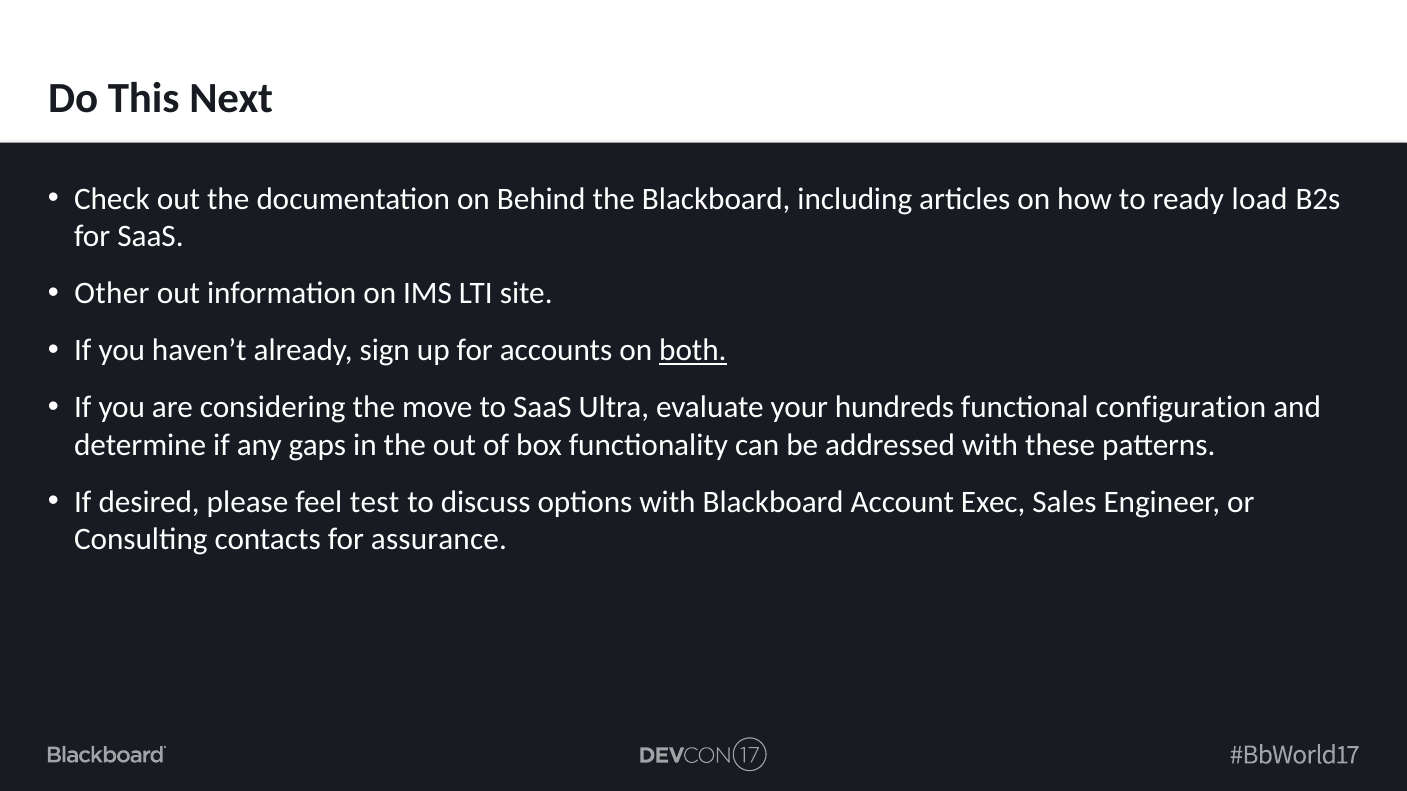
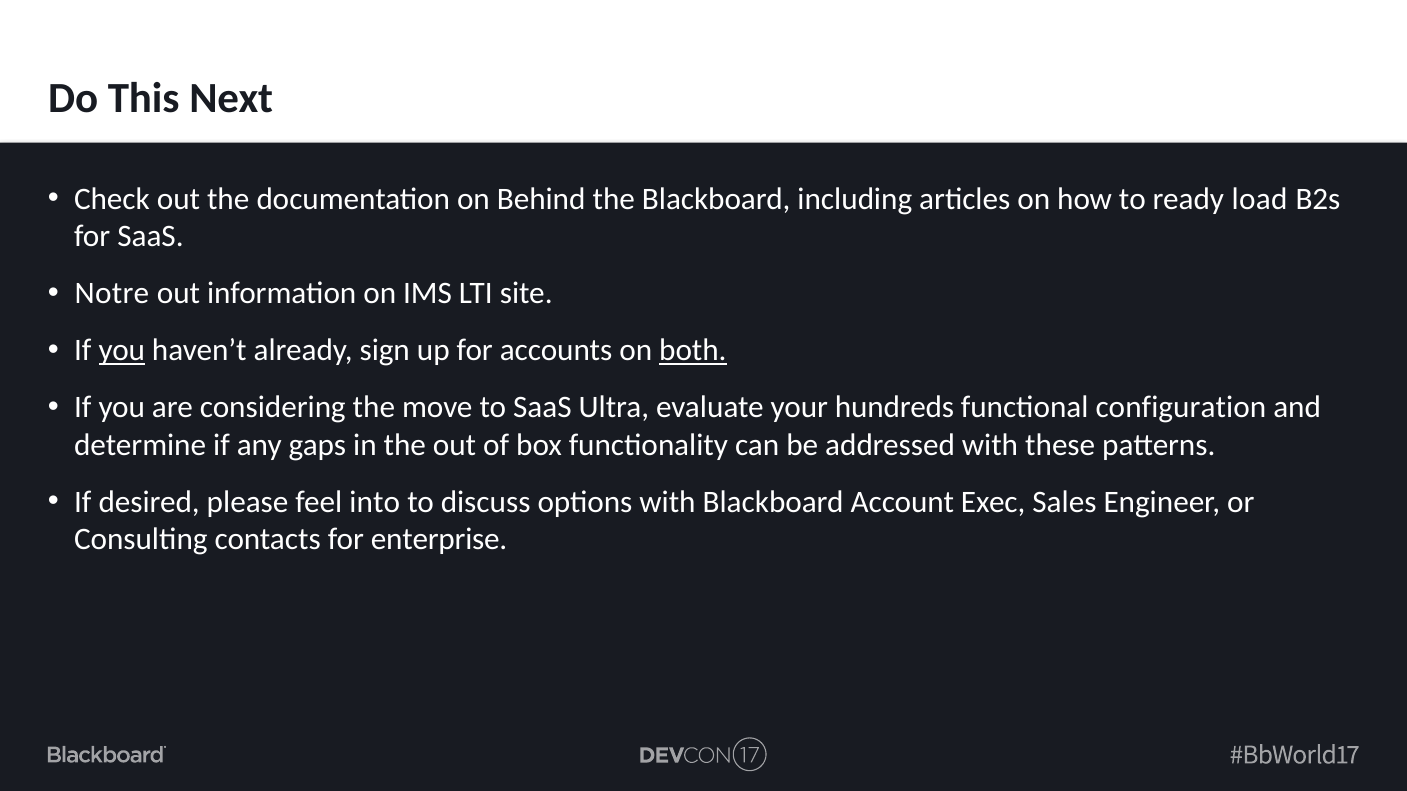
Other: Other -> Notre (112, 294)
you underline: none -> present (122, 351)
test: test -> into (375, 502)
assurance: assurance -> enterprise (439, 540)
